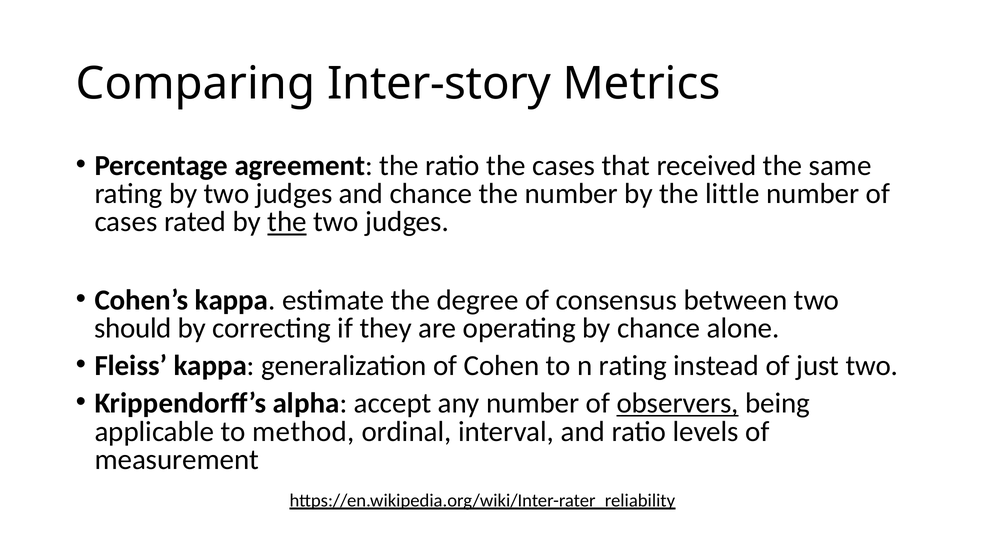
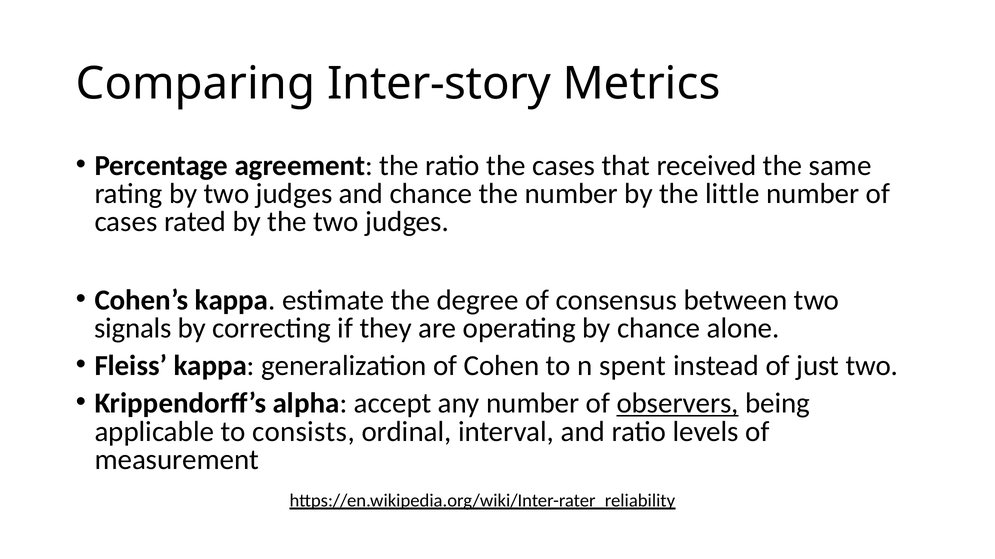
the underline: present -> none (287, 222)
should: should -> signals (133, 329)
n rating: rating -> spent (633, 366)
method: method -> consists (303, 432)
